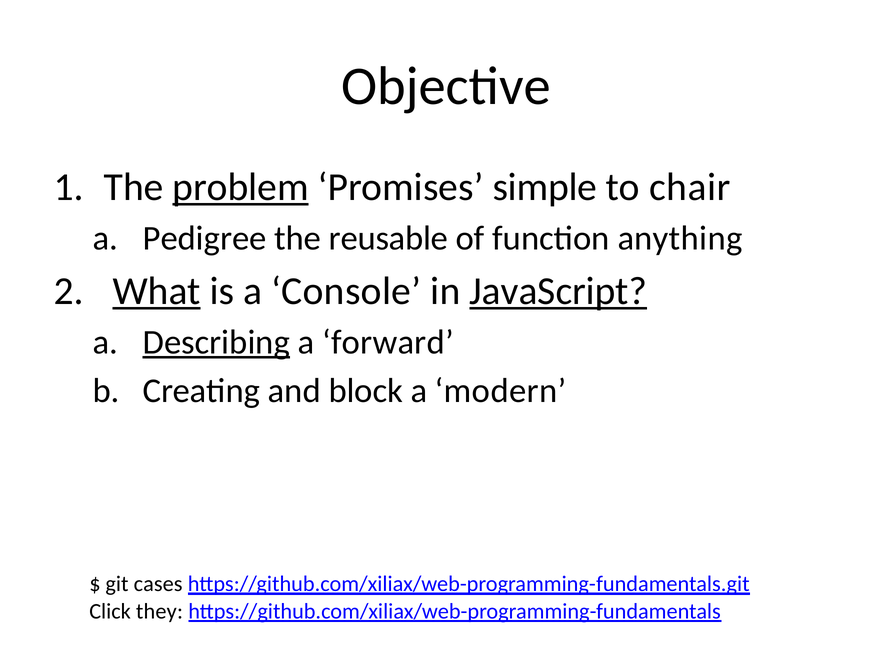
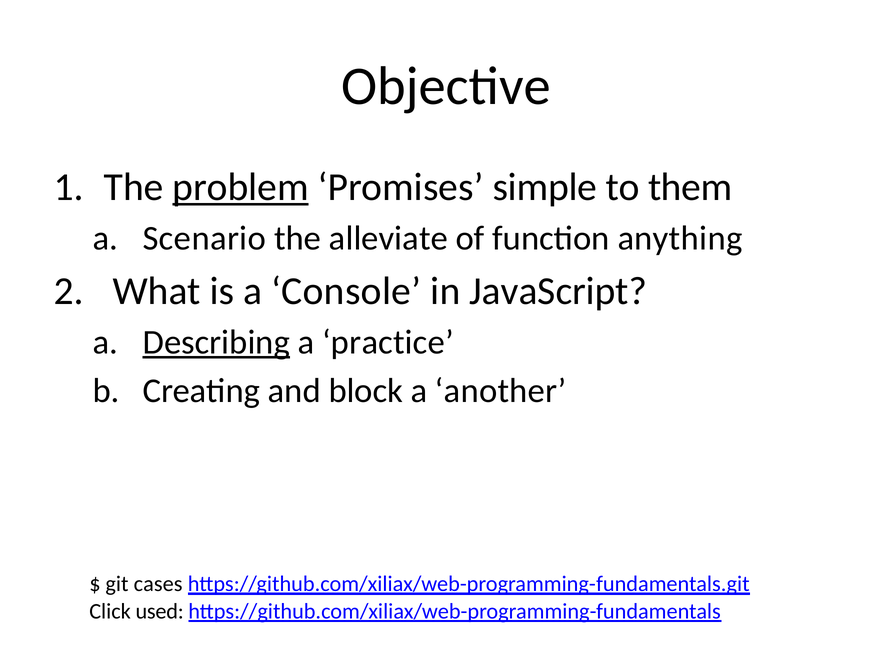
chair: chair -> them (690, 187)
Pedigree: Pedigree -> Scenario (204, 238)
reusable: reusable -> alleviate (388, 238)
What underline: present -> none (157, 291)
JavaScript underline: present -> none (558, 291)
forward: forward -> practice (388, 342)
modern: modern -> another (501, 391)
they: they -> used (160, 611)
